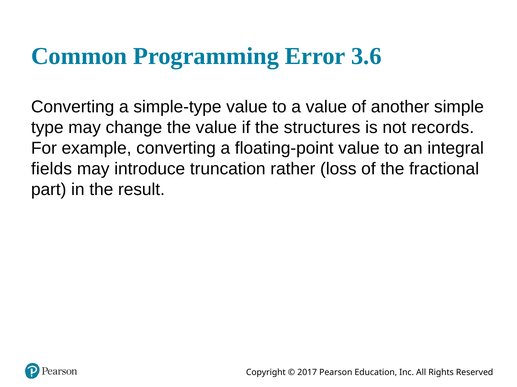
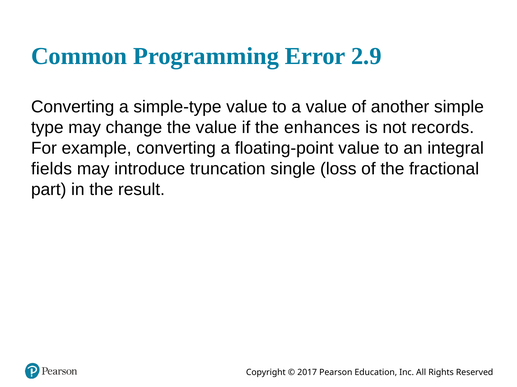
3.6: 3.6 -> 2.9 (366, 56)
structures: structures -> enhances (322, 128)
rather: rather -> single (293, 169)
